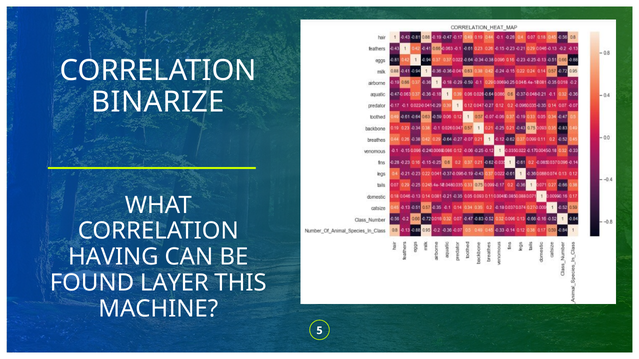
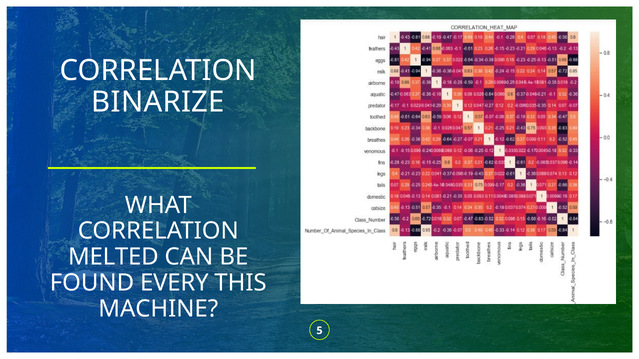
HAVING: HAVING -> MELTED (113, 257)
LAYER: LAYER -> EVERY (174, 283)
